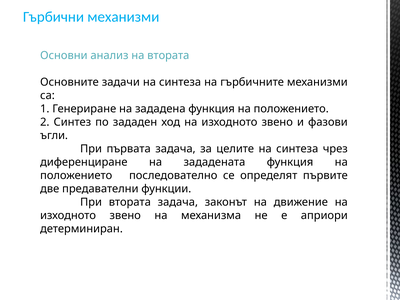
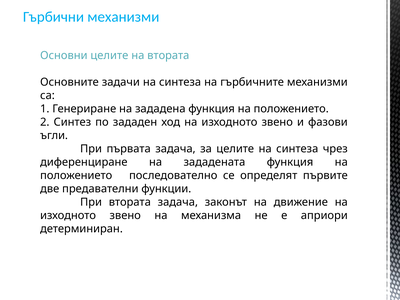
Основни анализ: анализ -> целите (109, 55)
